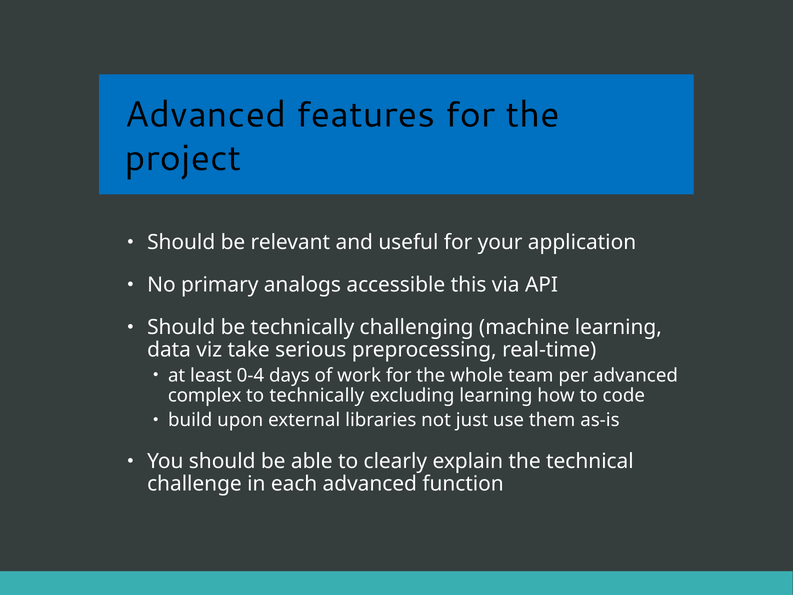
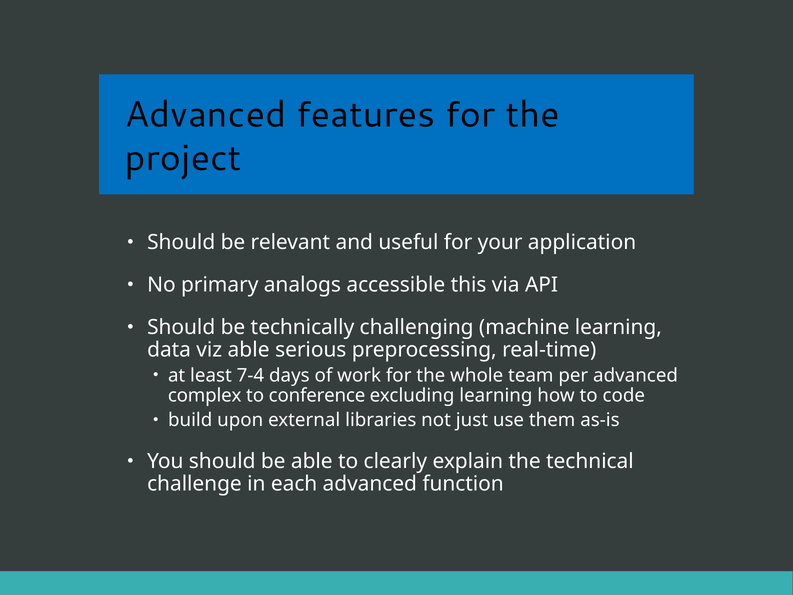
viz take: take -> able (249, 350)
0-4: 0-4 -> 7-4 (250, 375)
to technically: technically -> conference (317, 396)
